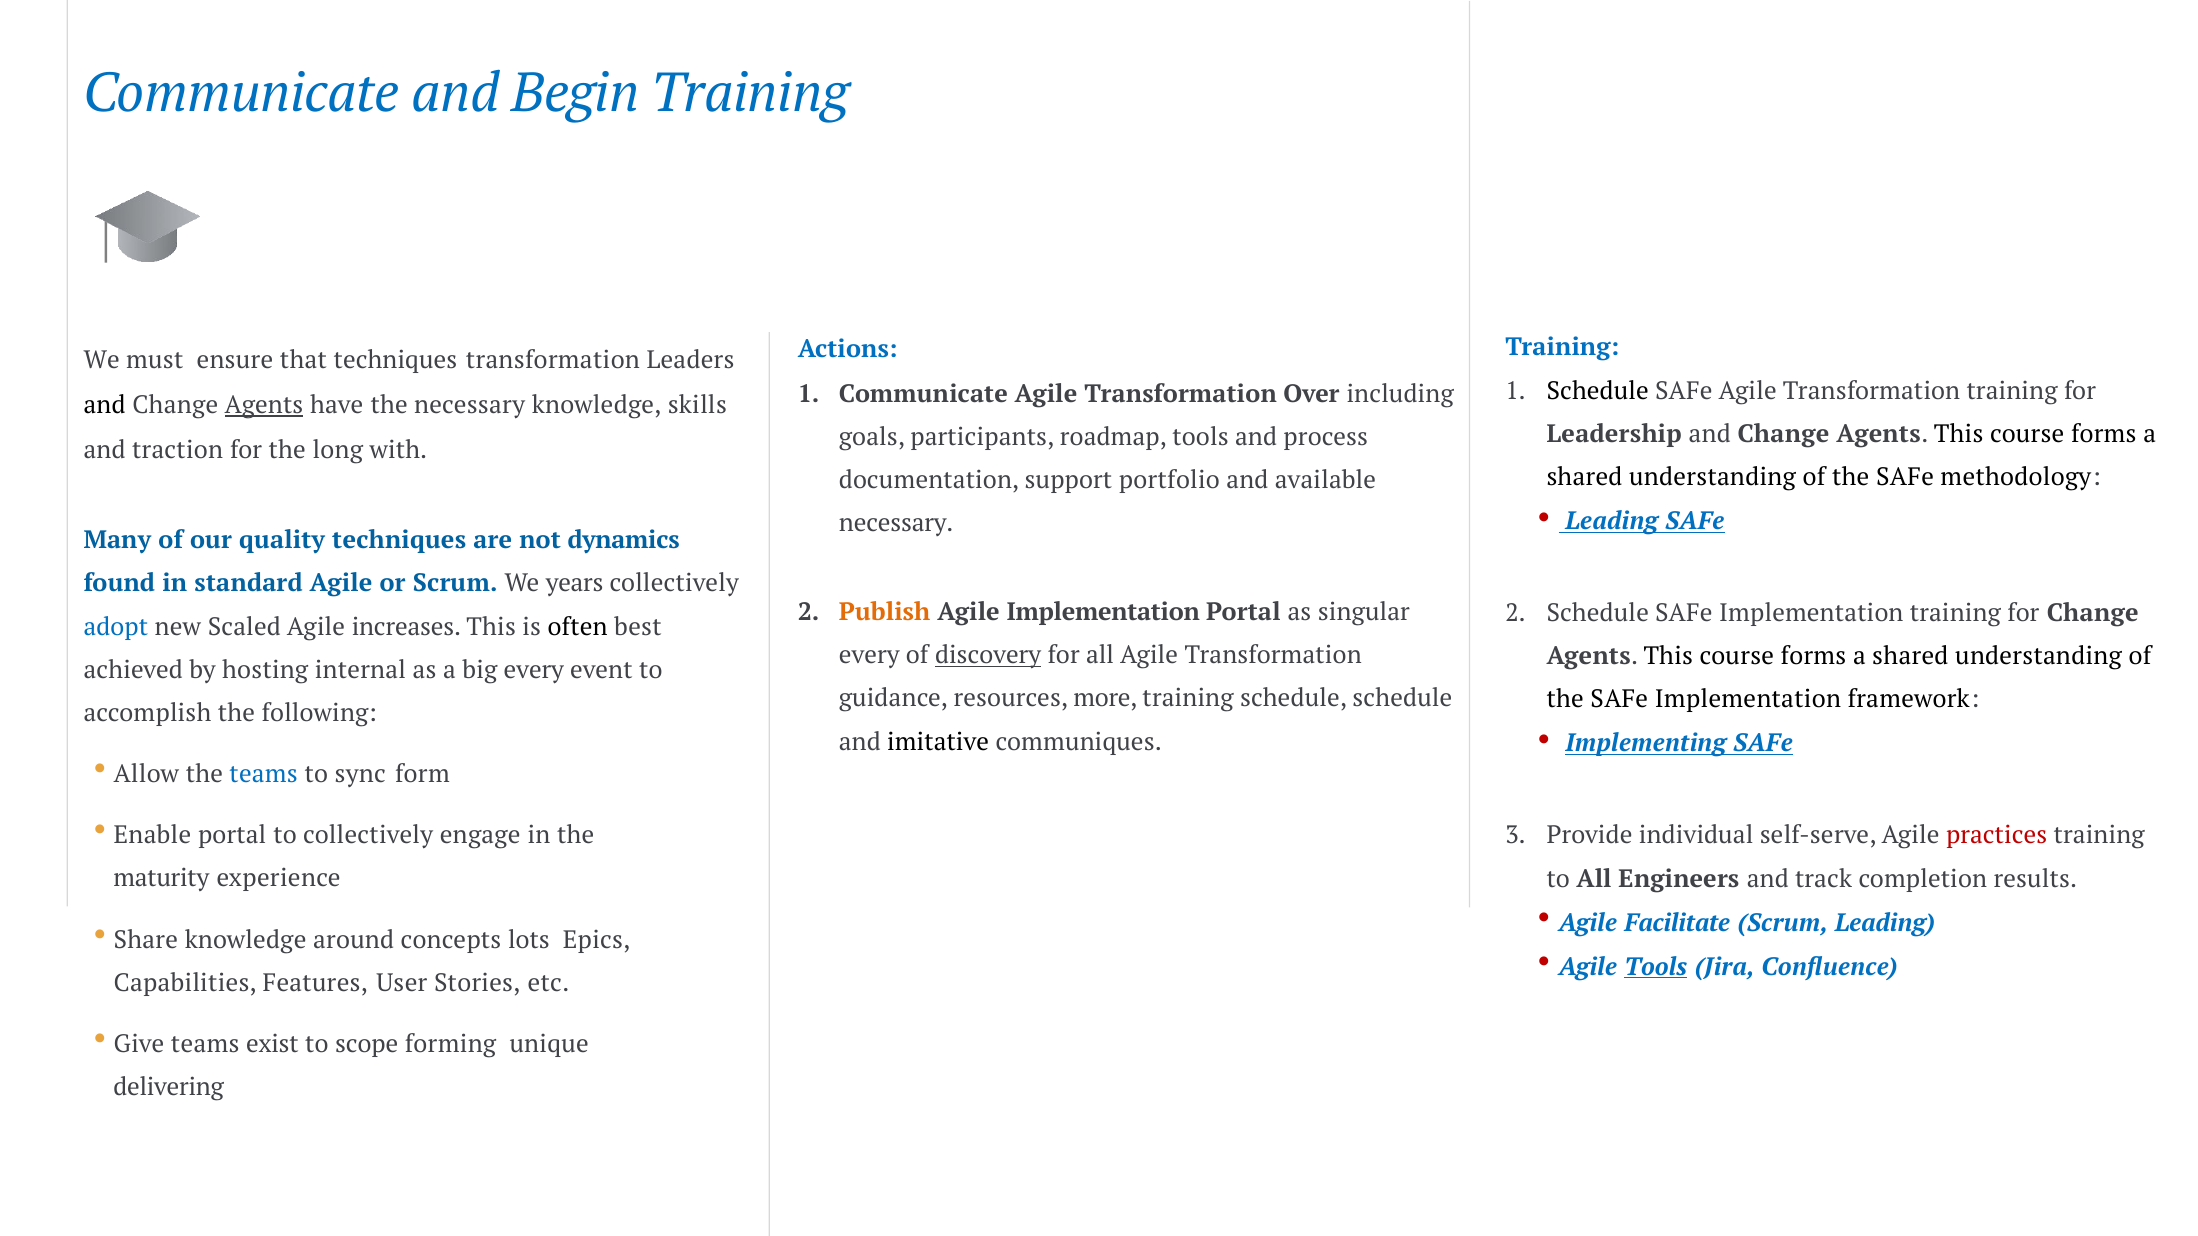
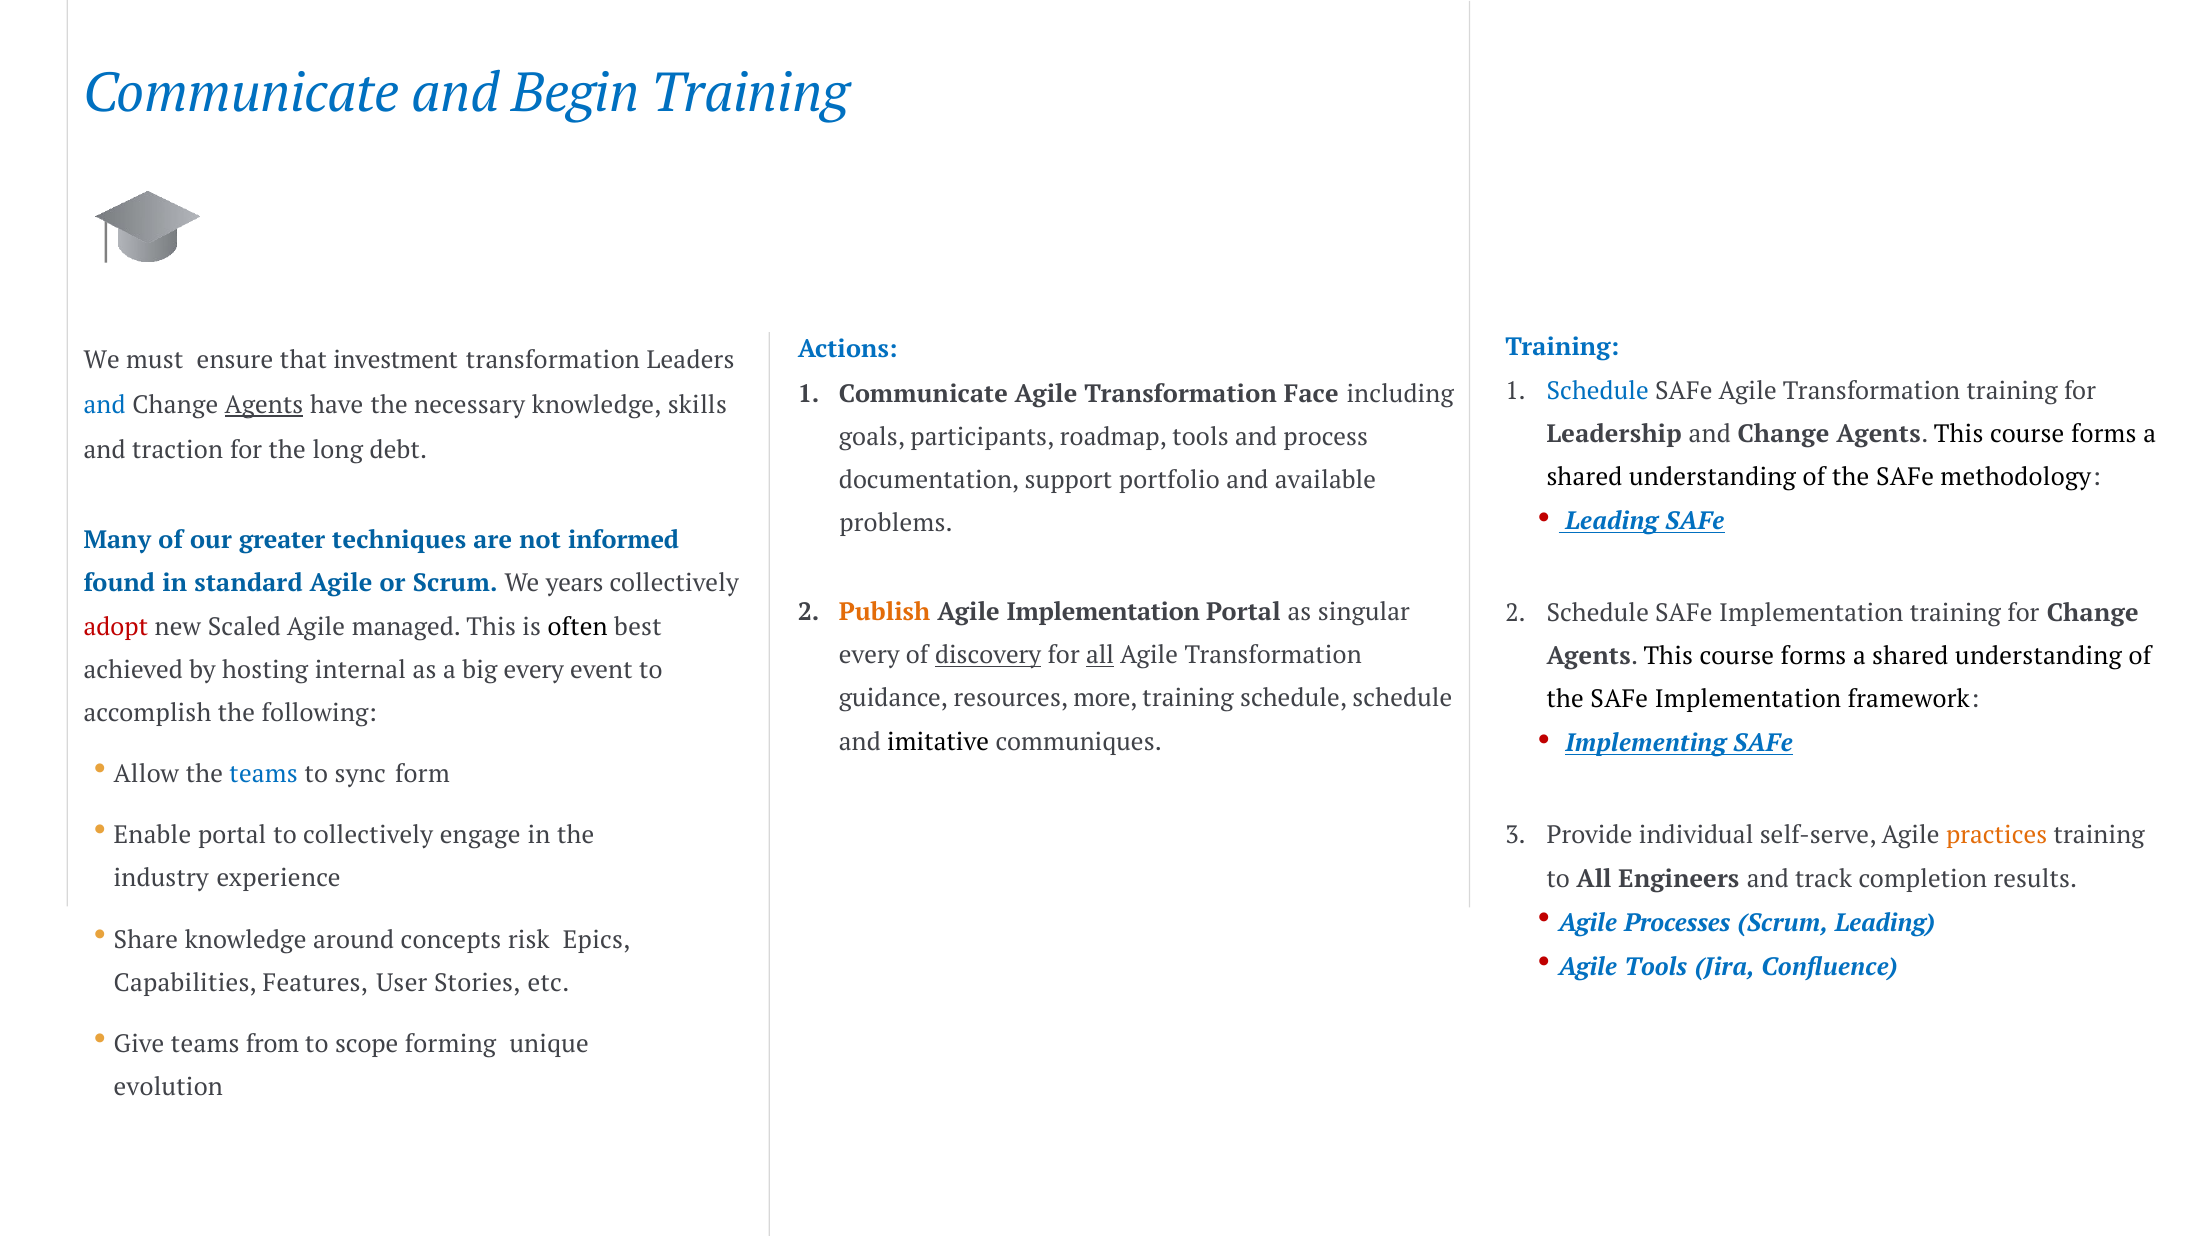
that techniques: techniques -> investment (396, 360)
Schedule colour: black -> blue (1598, 391)
Over: Over -> Face (1311, 394)
and colour: black -> blue (105, 405)
with: with -> debt (398, 451)
necessary: necessary -> problems (896, 524)
quality: quality -> greater (282, 540)
dynamics: dynamics -> informed (624, 540)
adopt colour: blue -> red (116, 627)
increases: increases -> managed (406, 627)
all underline: none -> present (1100, 656)
practices colour: red -> orange (1997, 836)
maturity: maturity -> industry (161, 879)
Facilitate: Facilitate -> Processes (1677, 923)
lots: lots -> risk (529, 940)
Tools underline: present -> none (1656, 967)
exist: exist -> from (272, 1045)
delivering: delivering -> evolution (168, 1088)
